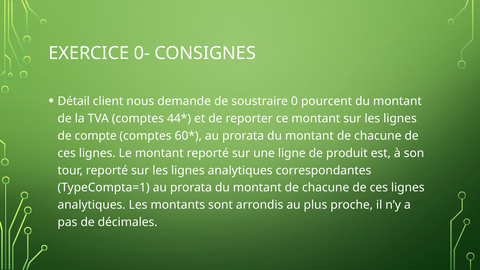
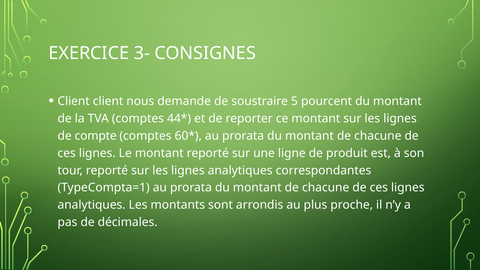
0-: 0- -> 3- (142, 53)
Détail: Détail -> Client (74, 101)
0: 0 -> 5 (294, 101)
